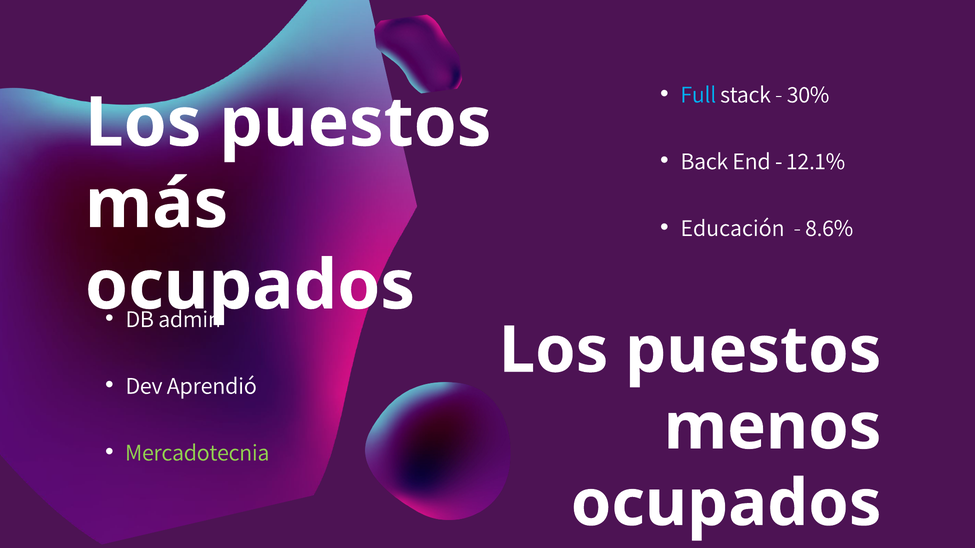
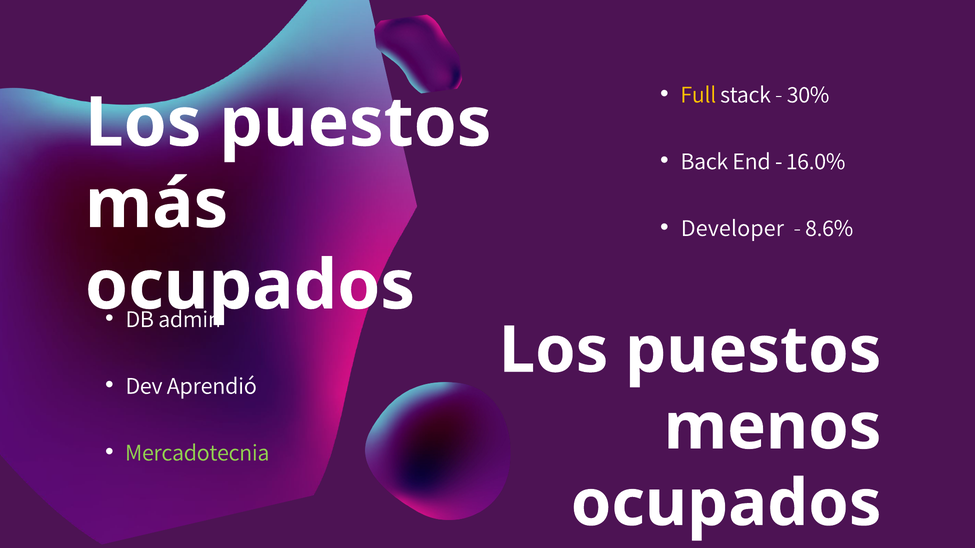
Full colour: light blue -> yellow (698, 95)
12.1%: 12.1% -> 16.0% (816, 161)
Educación: Educación -> Developer (732, 228)
